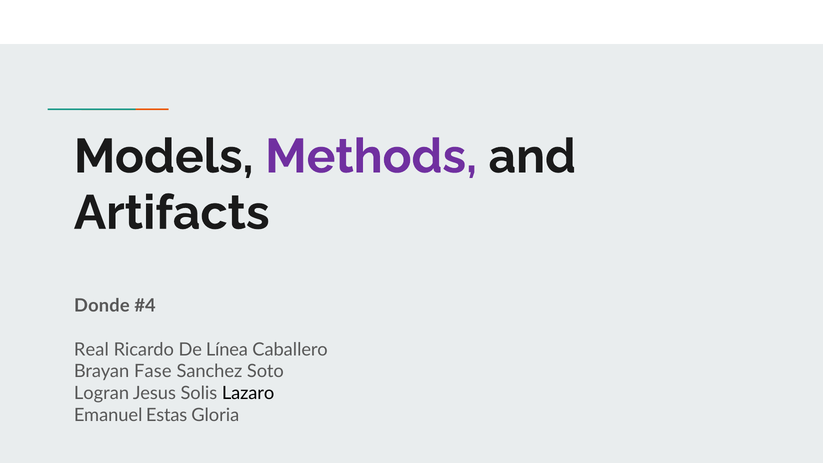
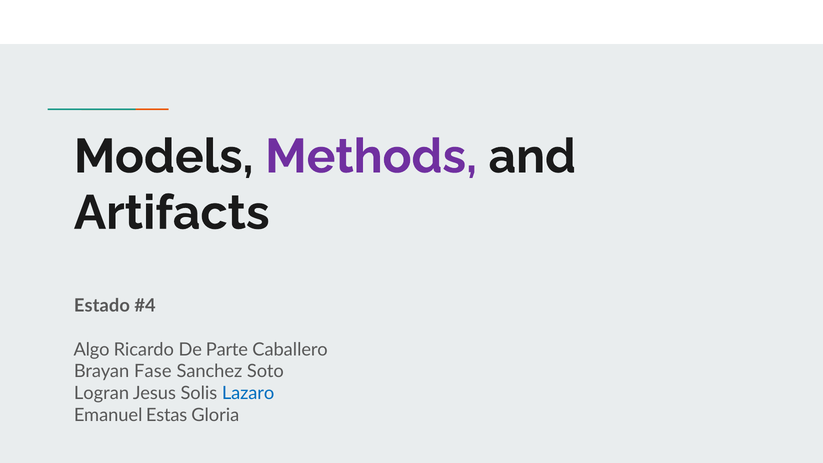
Donde: Donde -> Estado (102, 306)
Real: Real -> Algo (92, 349)
Línea: Línea -> Parte (227, 349)
Lazaro colour: black -> blue (248, 393)
